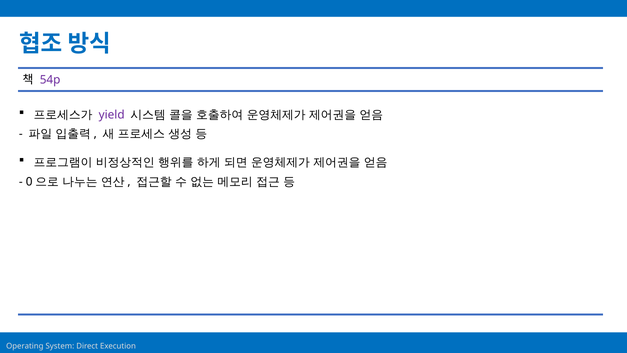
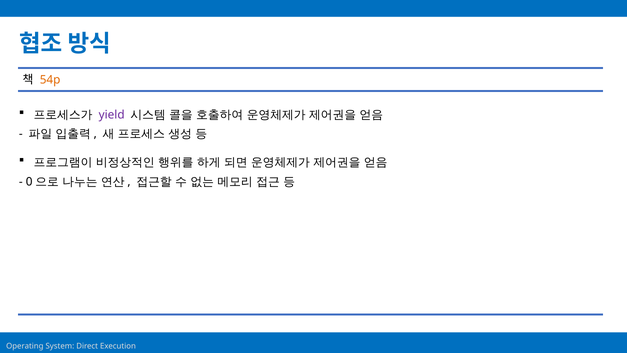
54p colour: purple -> orange (50, 80)
